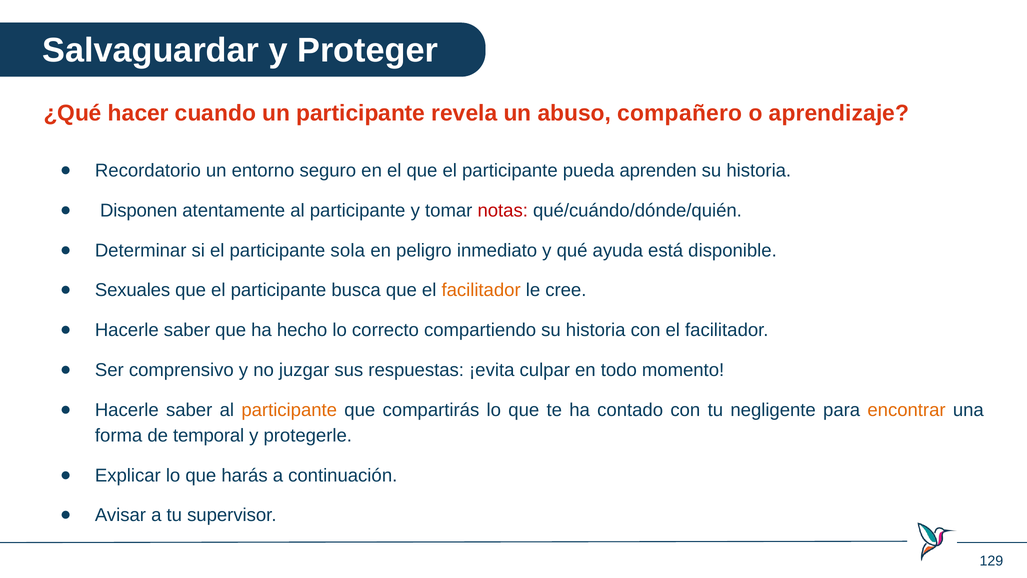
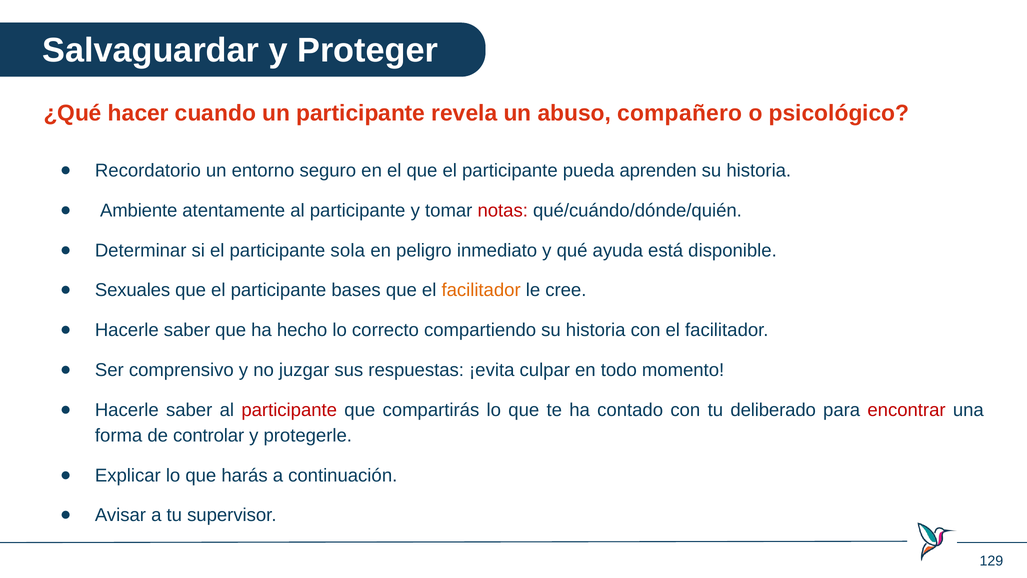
aprendizaje: aprendizaje -> psicológico (839, 113)
Disponen: Disponen -> Ambiente (139, 210)
busca: busca -> bases (356, 290)
participante colour: orange -> red (289, 410)
negligente: negligente -> deliberado (773, 410)
encontrar colour: orange -> red (907, 410)
temporal: temporal -> controlar (209, 435)
